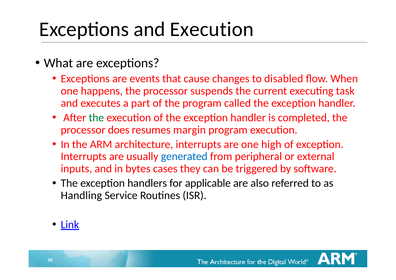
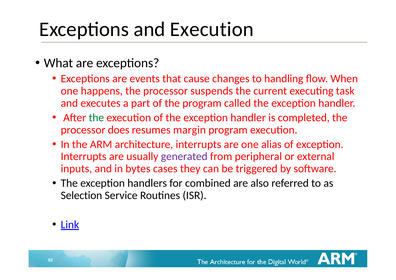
disabled: disabled -> handling (284, 79)
high: high -> alias (271, 144)
generated colour: blue -> purple (184, 156)
applicable: applicable -> combined (208, 183)
Handling: Handling -> Selection (81, 195)
